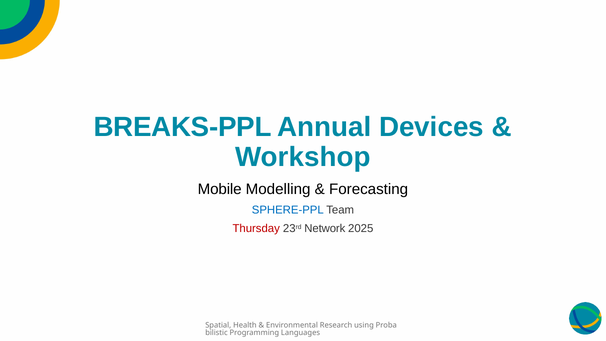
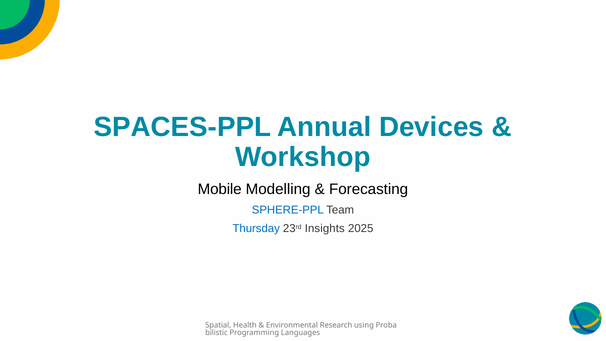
BREAKS-PPL: BREAKS-PPL -> SPACES-PPL (182, 127)
Thursday colour: red -> blue (256, 229)
Network: Network -> Insights (325, 229)
